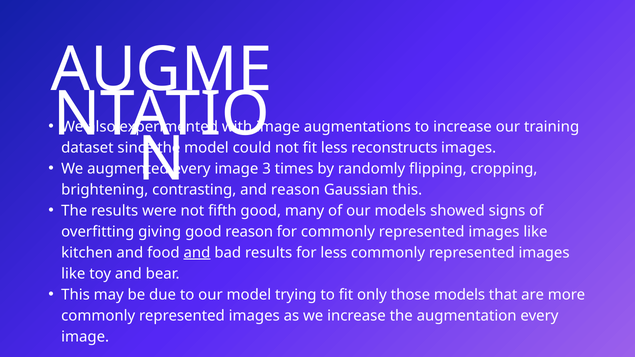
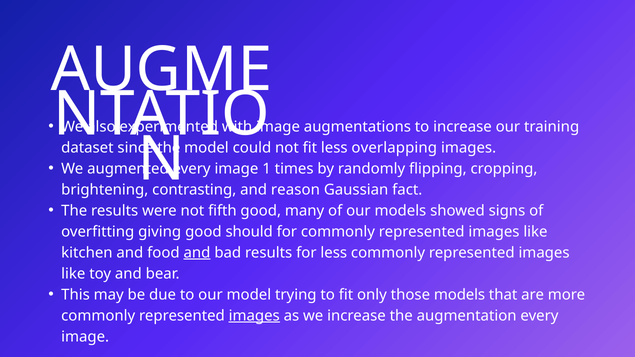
reconstructs: reconstructs -> overlapping (394, 148)
3: 3 -> 1 (267, 169)
Gaussian this: this -> fact (407, 190)
good reason: reason -> should (249, 232)
images underline: none -> present (254, 316)
